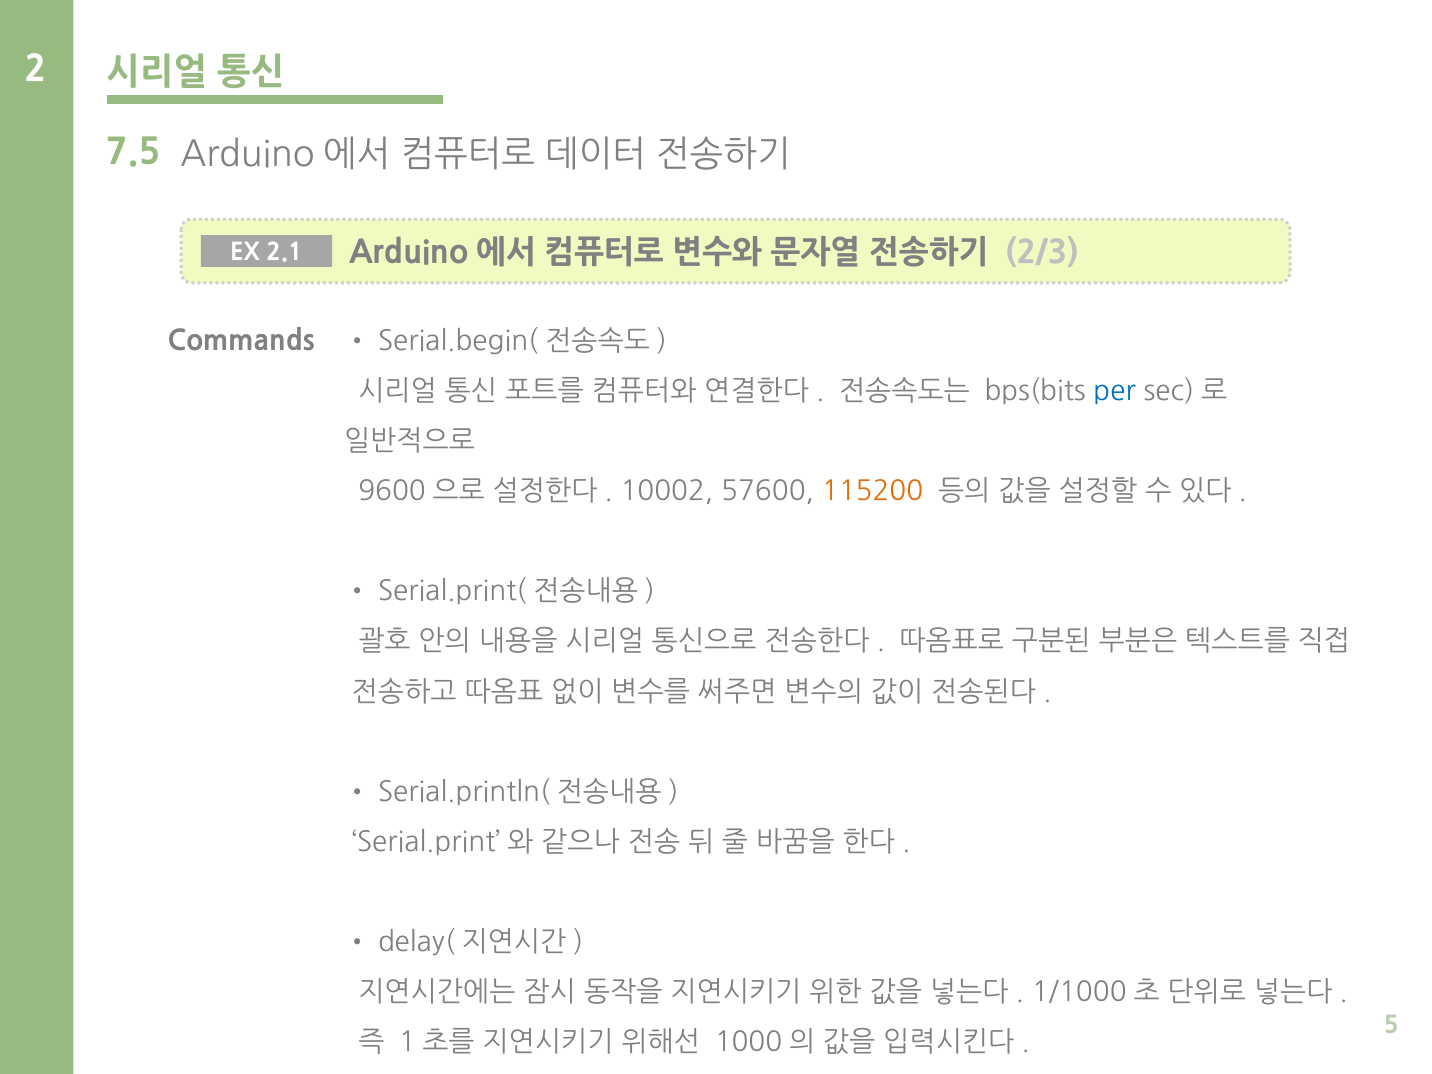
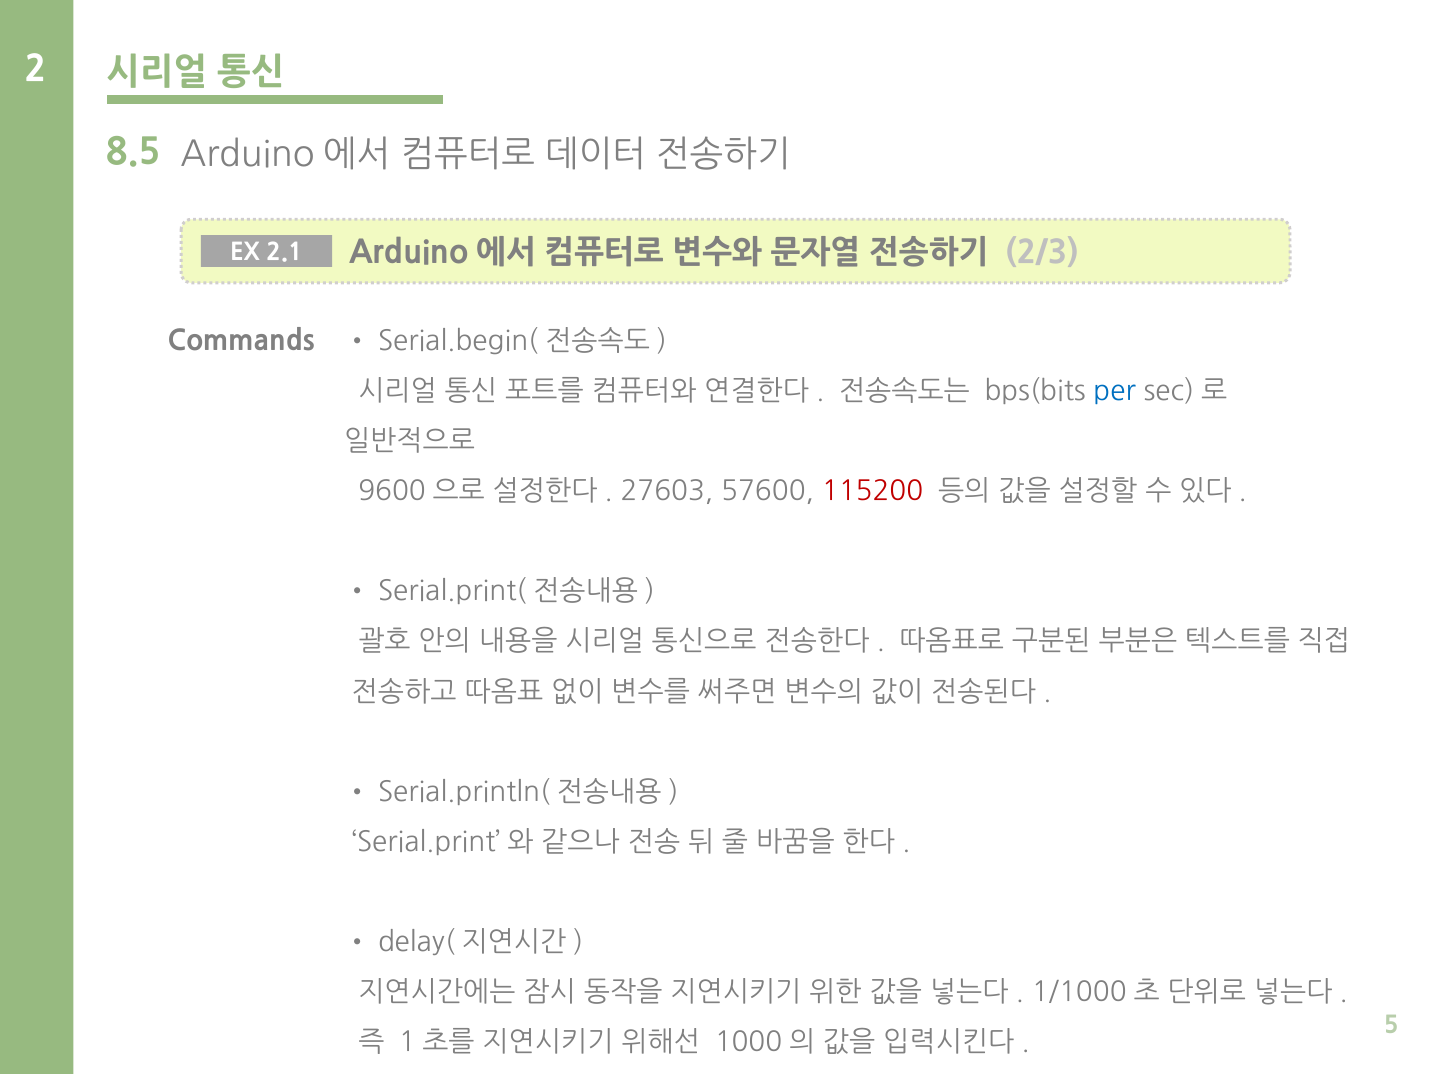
7.5: 7.5 -> 8.5 (133, 153)
10002: 10002 -> 27603 (667, 491)
115200 colour: orange -> red (873, 491)
